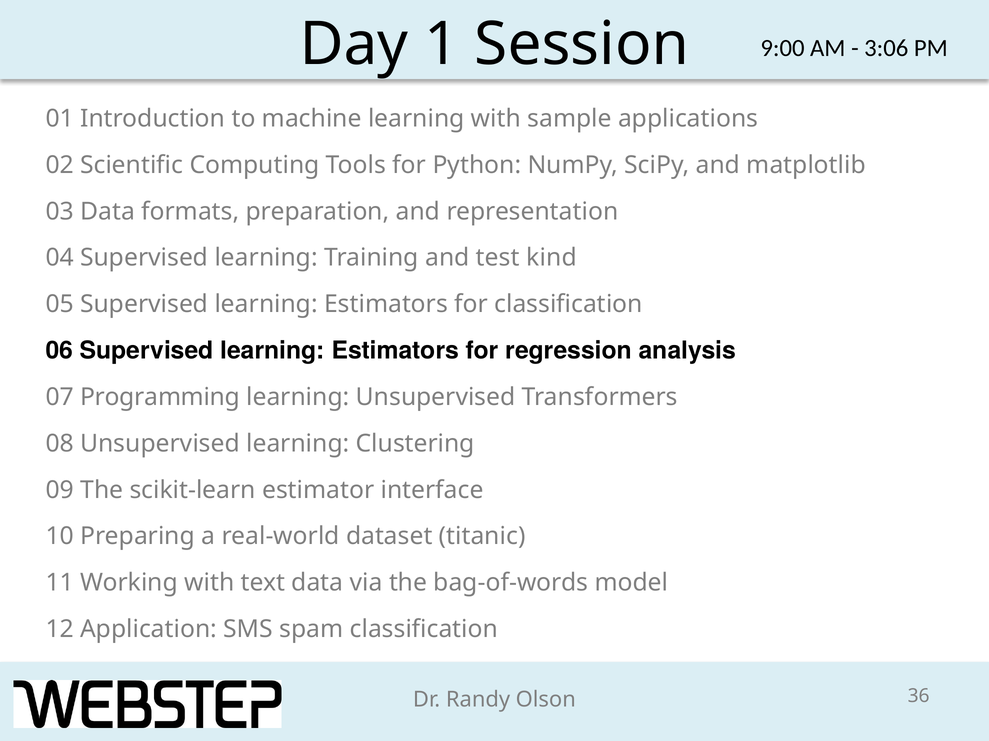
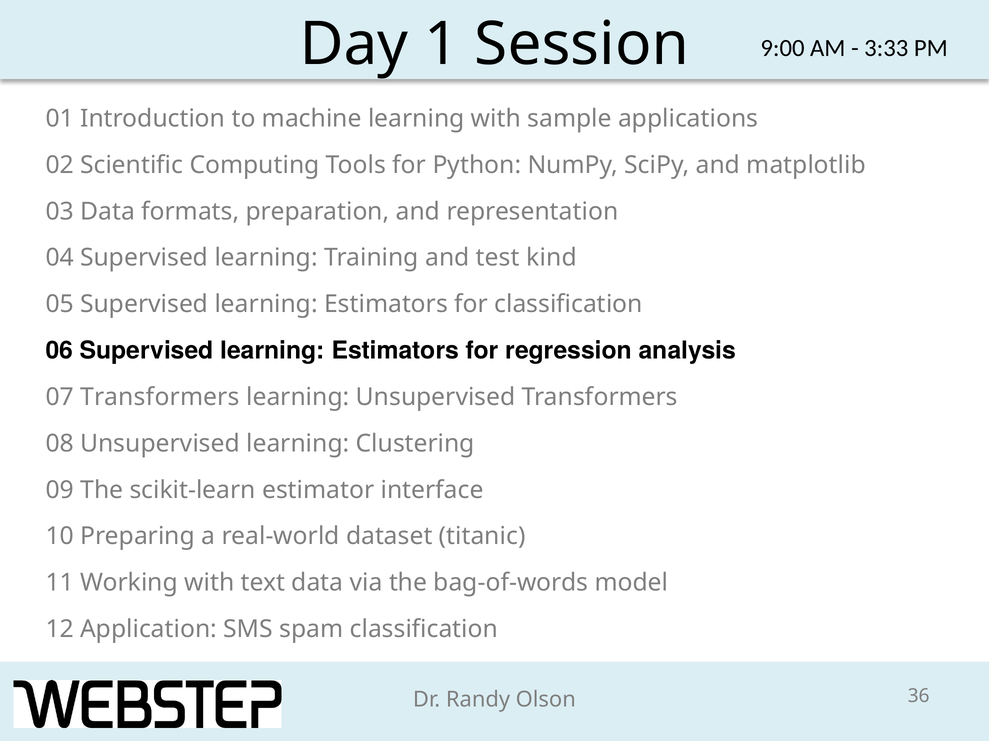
3:06: 3:06 -> 3:33 (886, 48)
07 Programming: Programming -> Transformers (160, 397)
